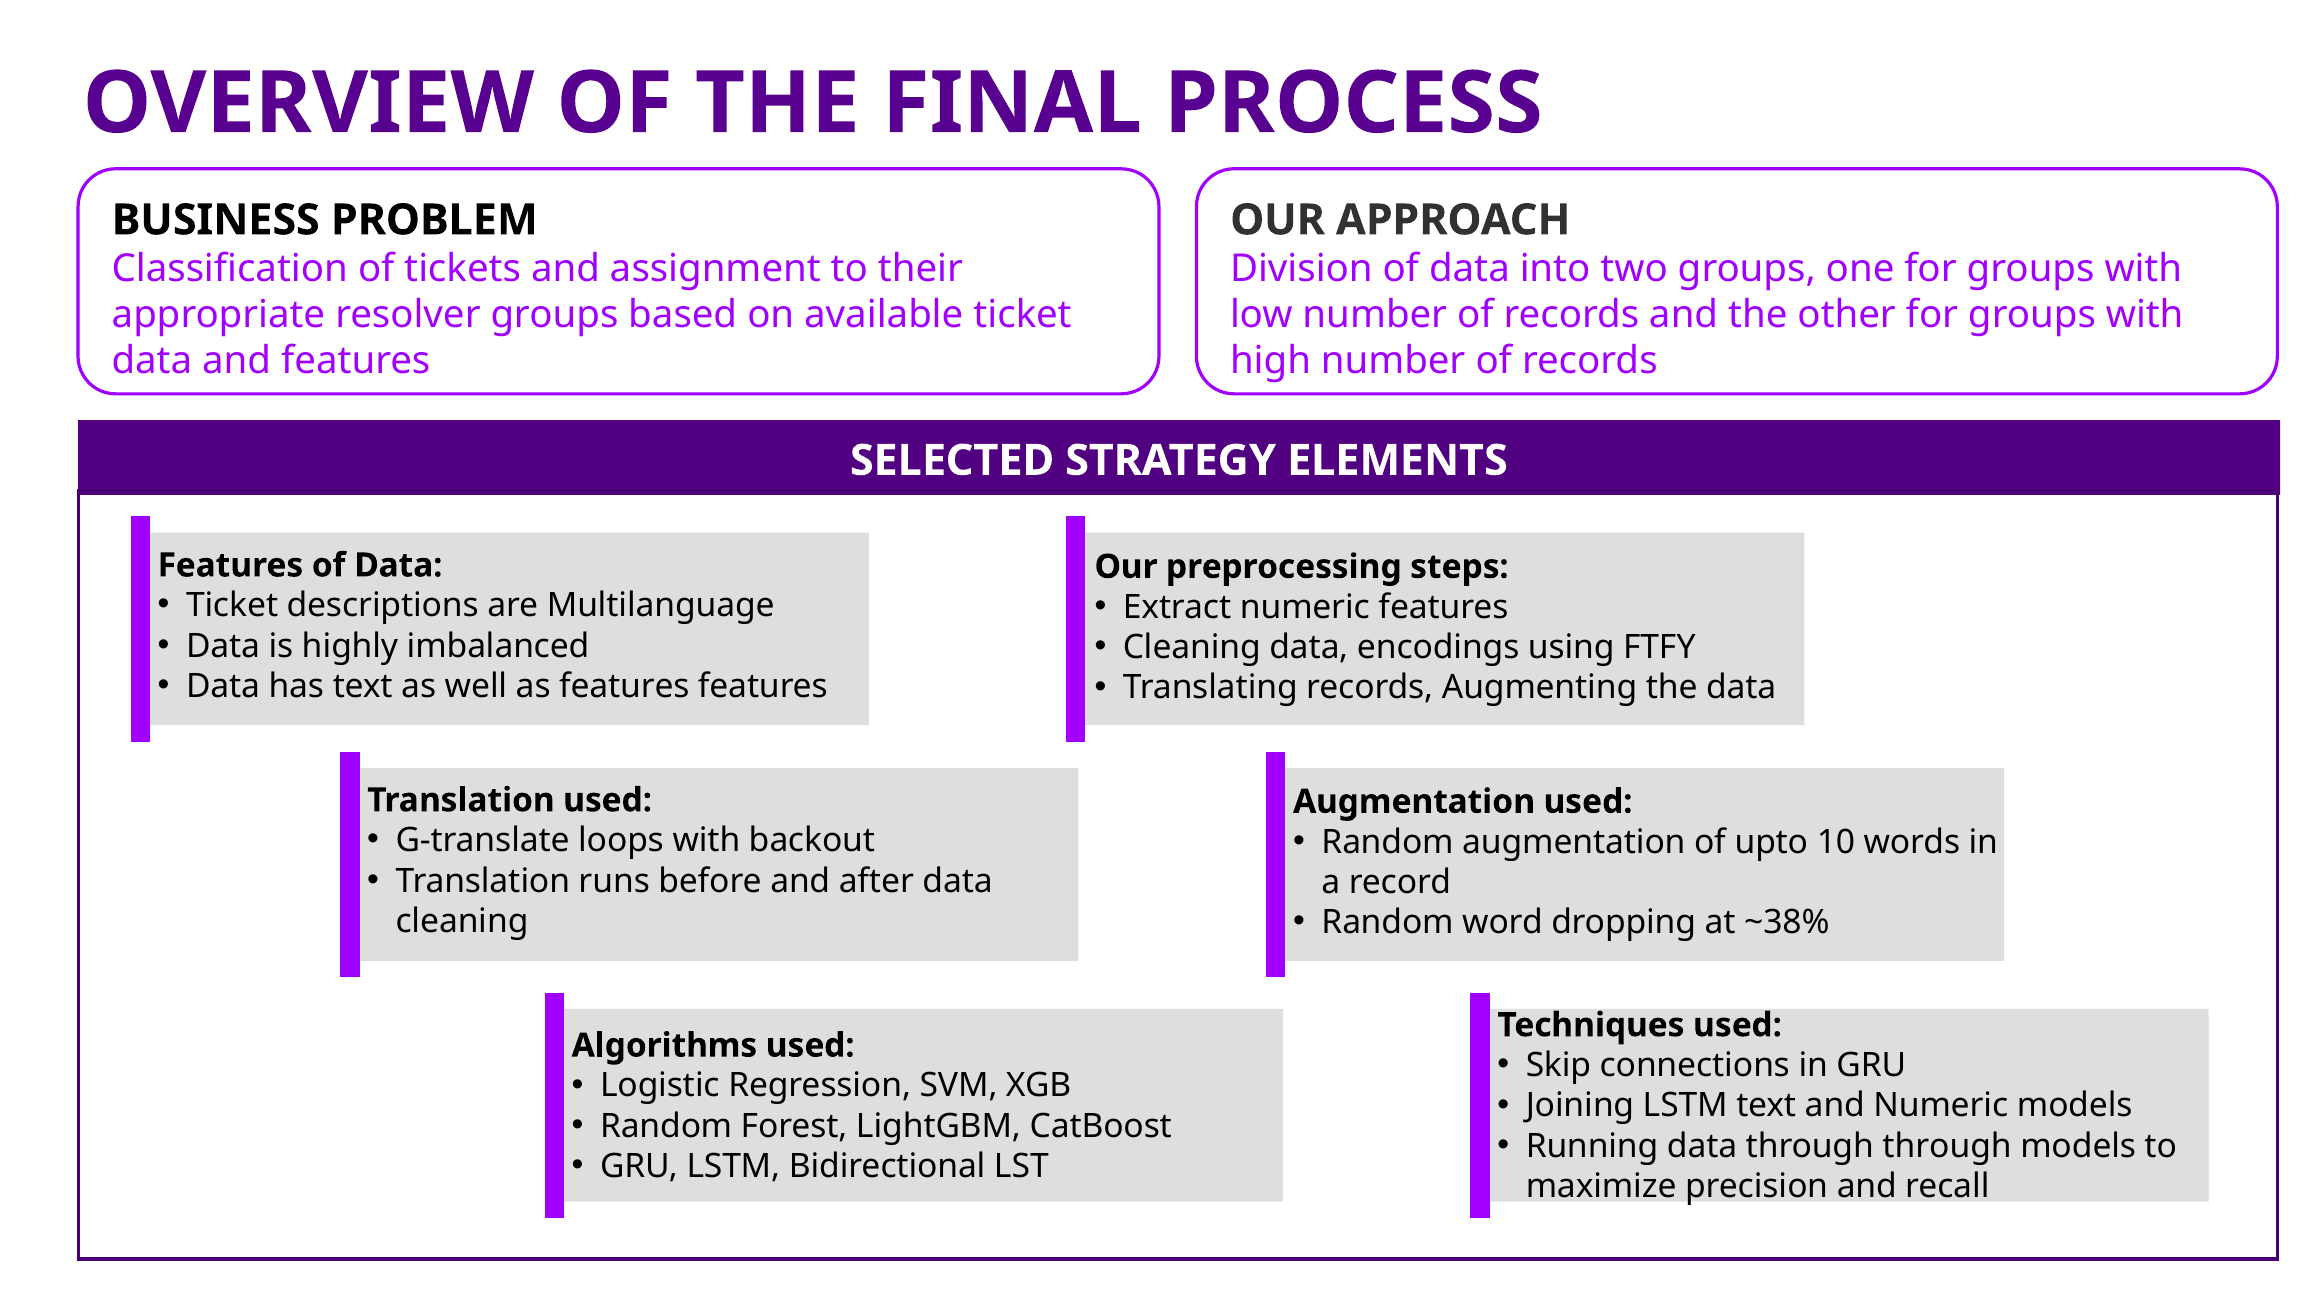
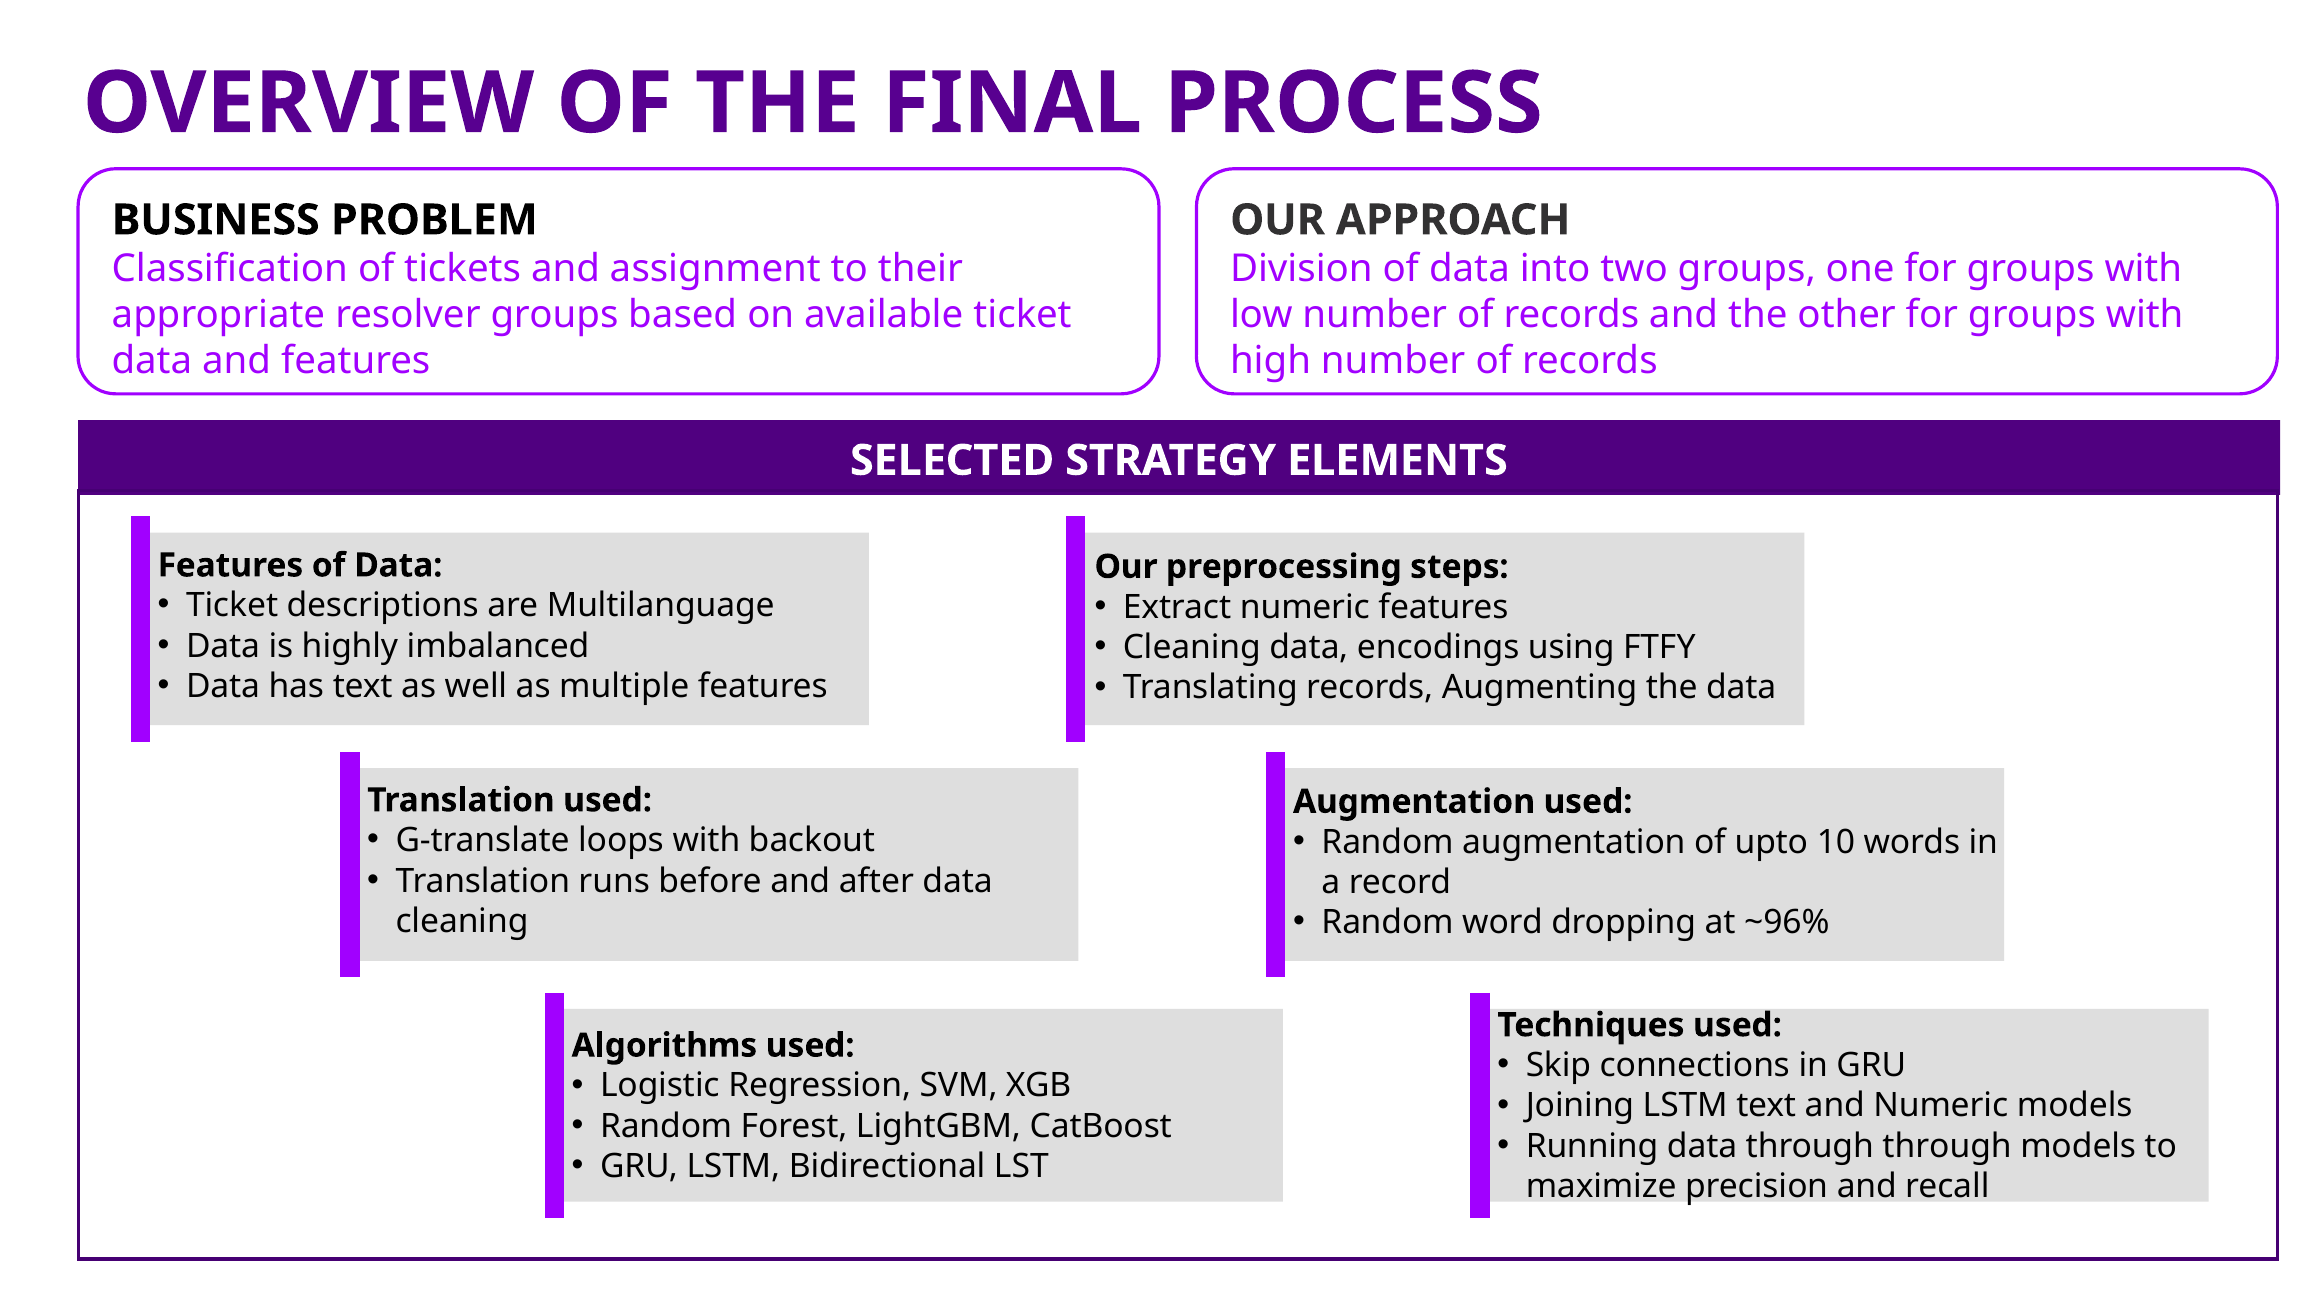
as features: features -> multiple (624, 686)
~38%: ~38% -> ~96% (1787, 923)
